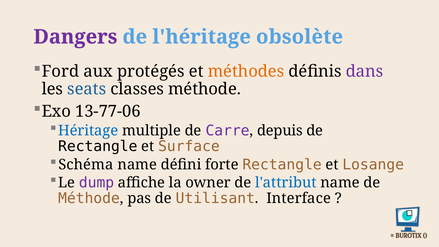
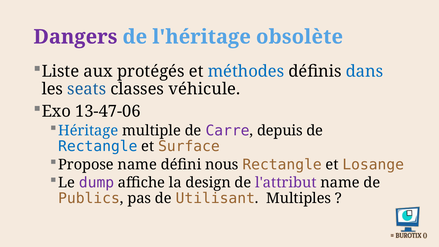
Ford: Ford -> Liste (60, 71)
méthodes colour: orange -> blue (246, 71)
dans colour: purple -> blue (365, 71)
classes méthode: méthode -> véhicule (204, 89)
13-77-06: 13-77-06 -> 13-47-06 (108, 111)
Rectangle colour: black -> blue (98, 146)
Schéma: Schéma -> Propose (86, 164)
forte: forte -> nous (222, 164)
owner: owner -> design (208, 183)
l'attribut colour: blue -> purple (286, 183)
Méthode: Méthode -> Publics (89, 198)
Interface: Interface -> Multiples (299, 198)
